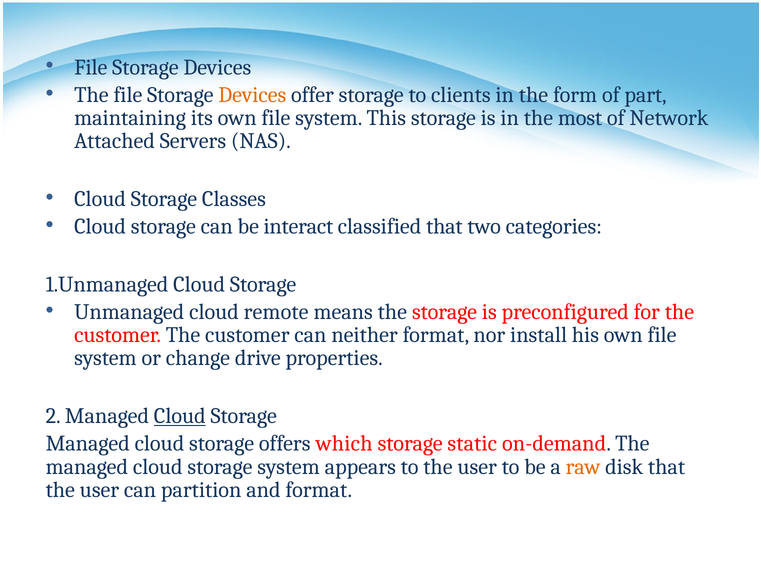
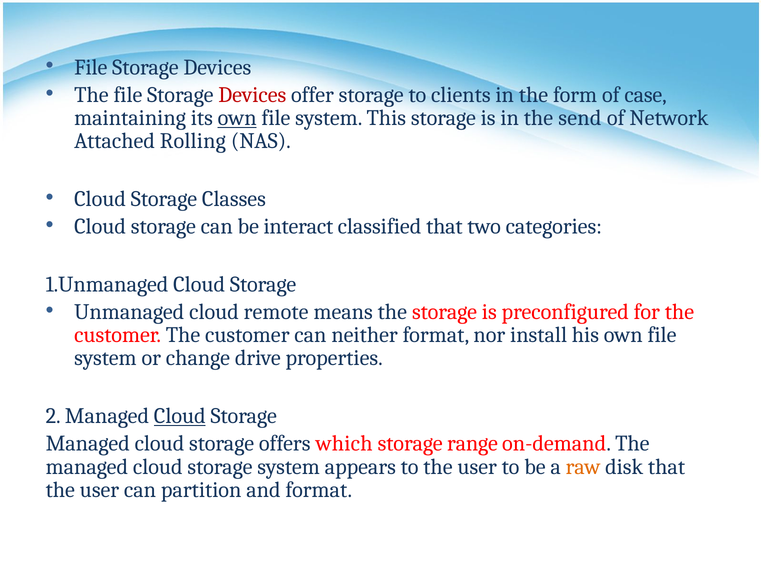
Devices colour: orange -> red (252, 95)
part: part -> case (646, 95)
own underline: none -> present (237, 118)
most: most -> send (580, 118)
Servers: Servers -> Rolling (193, 141)
static: static -> range (472, 443)
